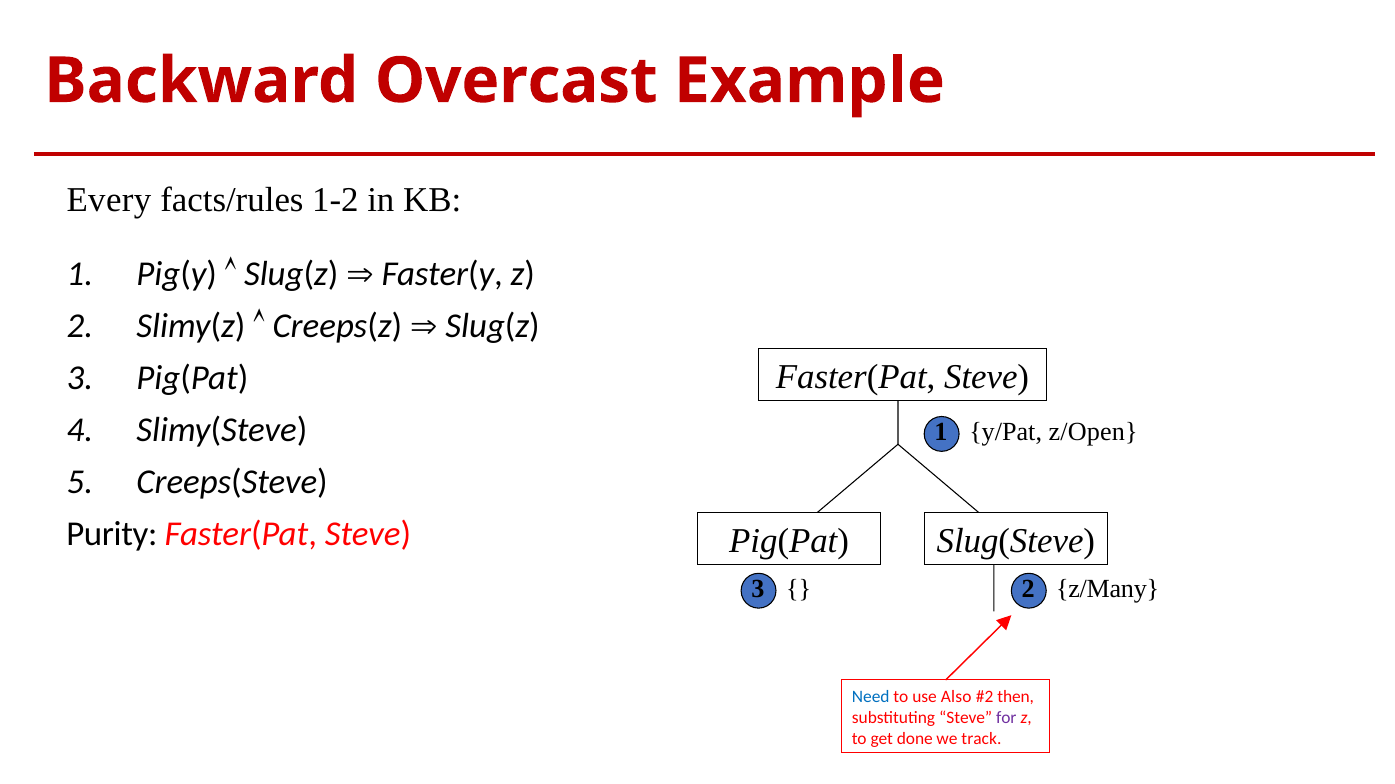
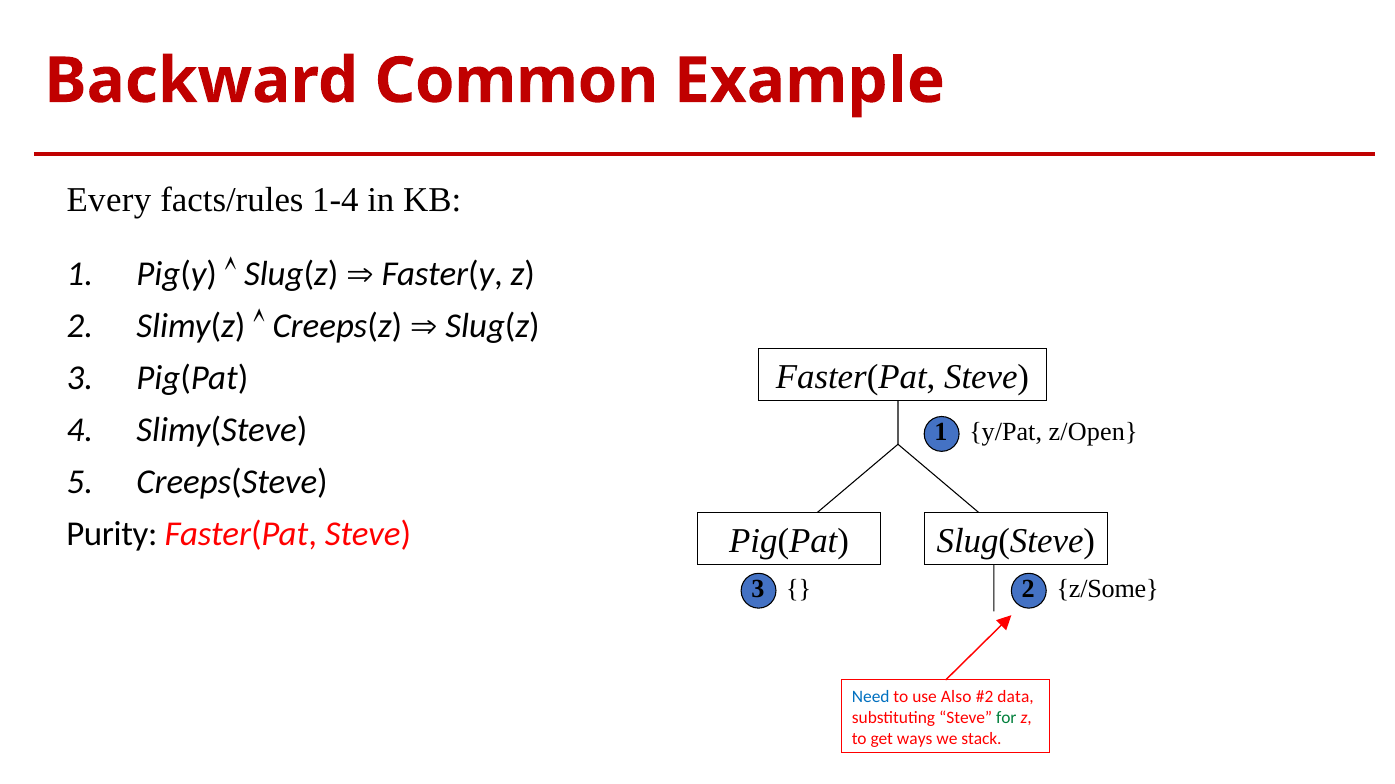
Overcast: Overcast -> Common (516, 81)
1-2: 1-2 -> 1-4 (335, 200)
z/Many: z/Many -> z/Some (1108, 589)
then: then -> data (1016, 697)
for colour: purple -> green (1006, 718)
done: done -> ways (915, 739)
track: track -> stack (981, 739)
